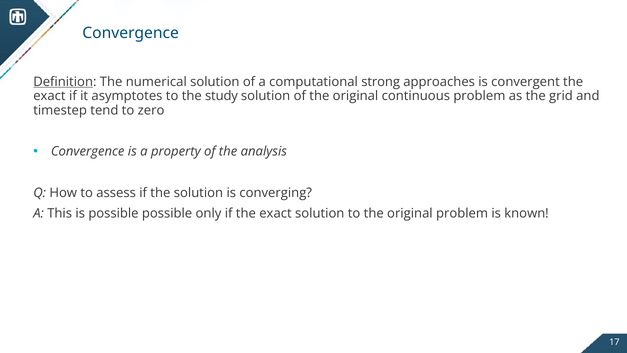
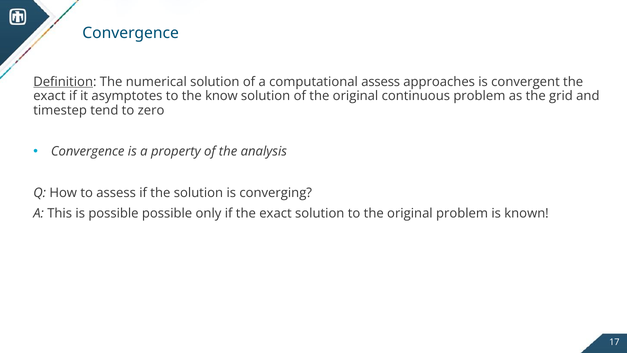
computational strong: strong -> assess (381, 82)
study: study -> know (221, 96)
